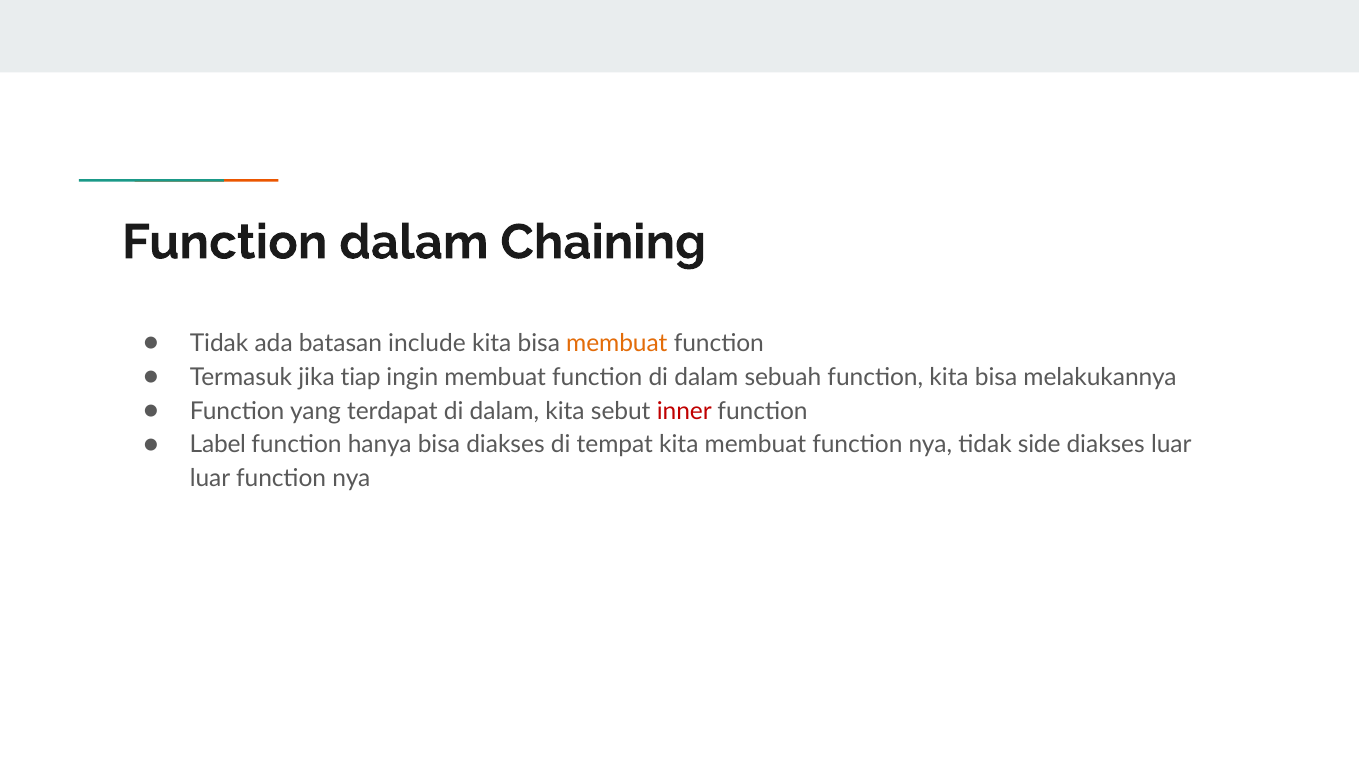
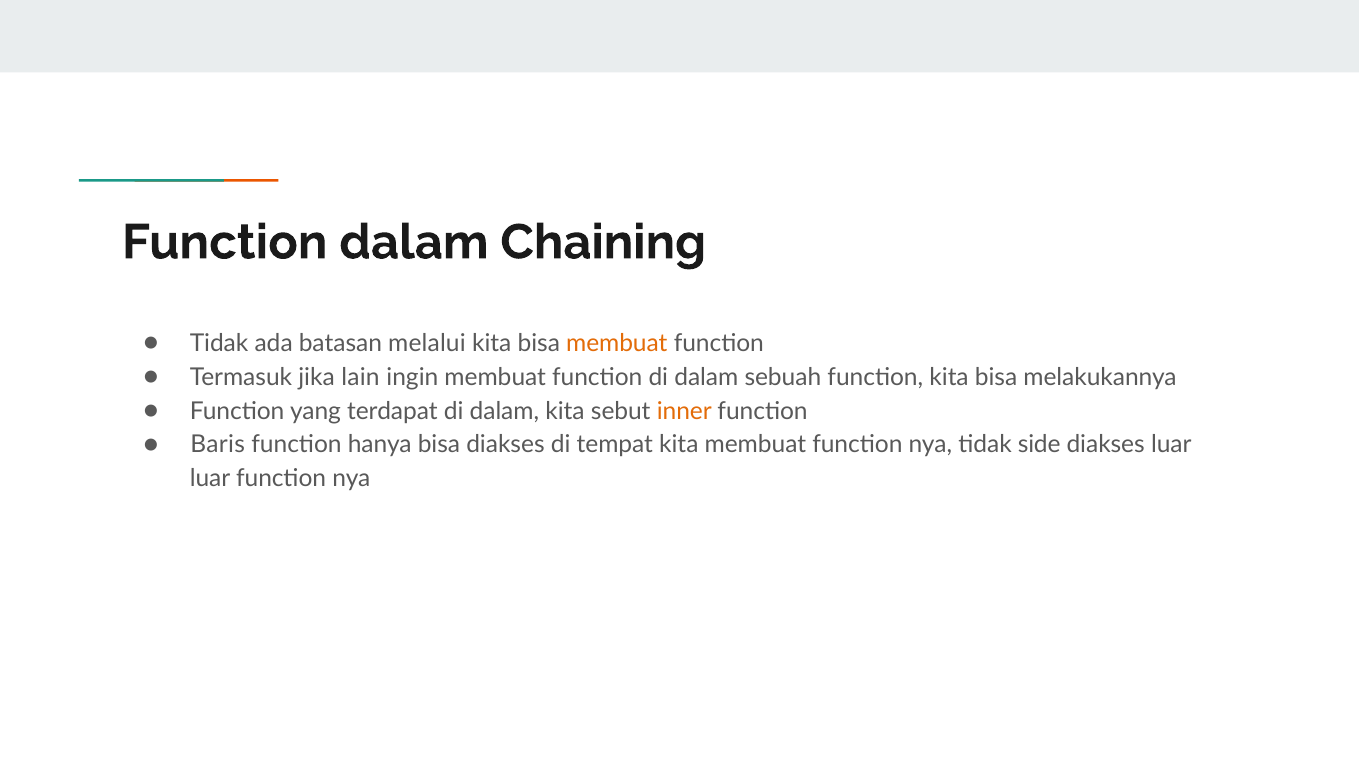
include: include -> melalui (427, 343)
tiap: tiap -> lain (360, 377)
inner colour: red -> orange (684, 411)
Label: Label -> Baris (218, 445)
